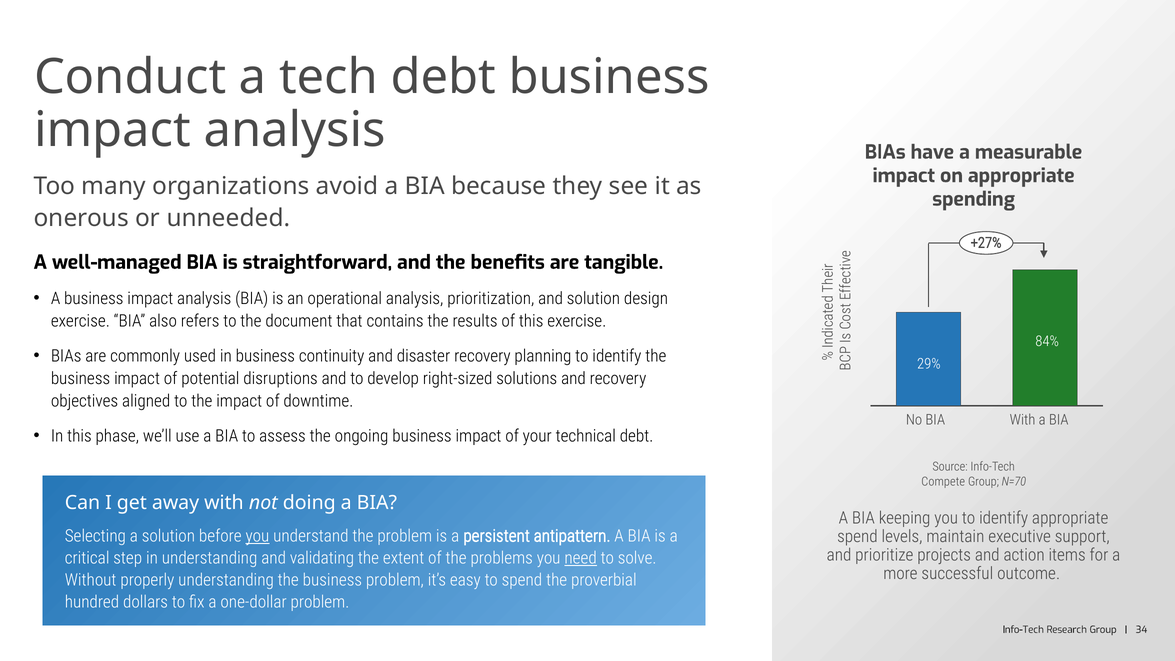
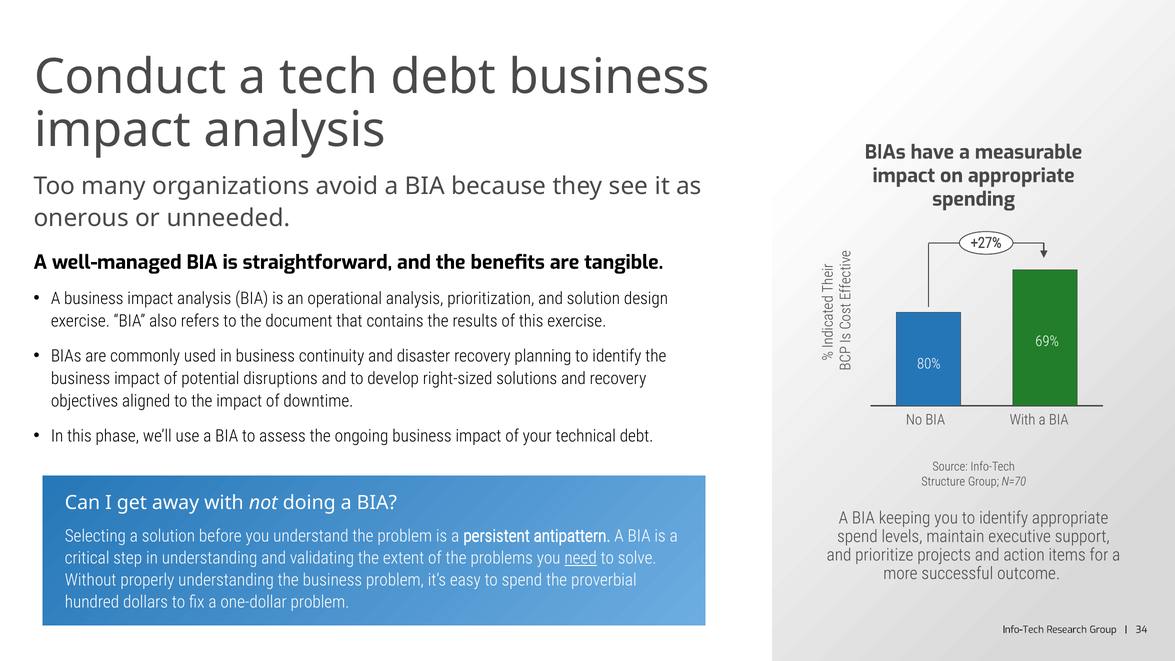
84%: 84% -> 69% (1047, 341)
29%: 29% -> 80% (929, 364)
Compete: Compete -> Structure (943, 481)
you underline: present -> none (257, 536)
